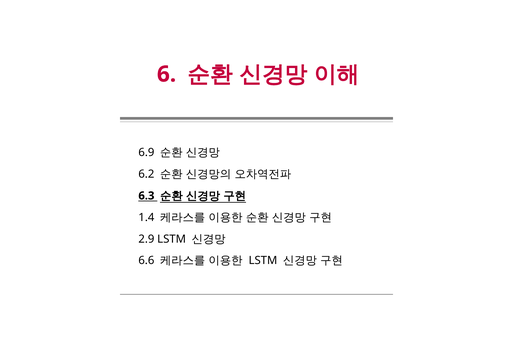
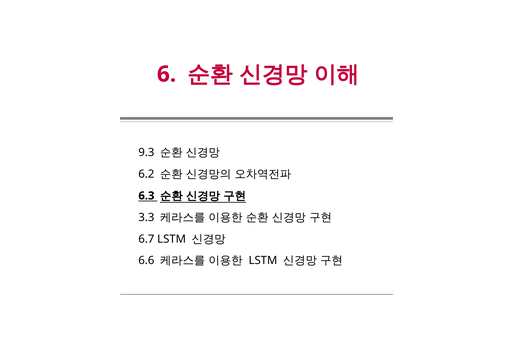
6.9: 6.9 -> 9.3 (146, 153)
1.4: 1.4 -> 3.3 (146, 218)
2.9: 2.9 -> 6.7 (146, 239)
